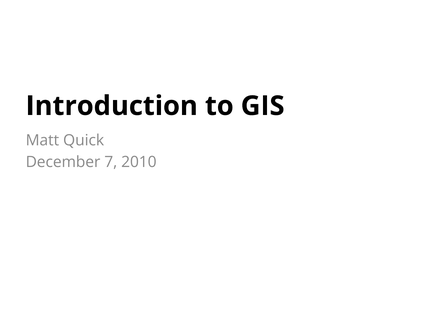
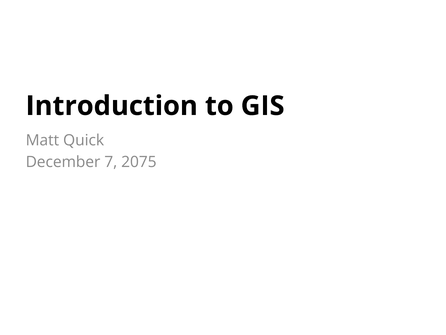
2010: 2010 -> 2075 (139, 162)
